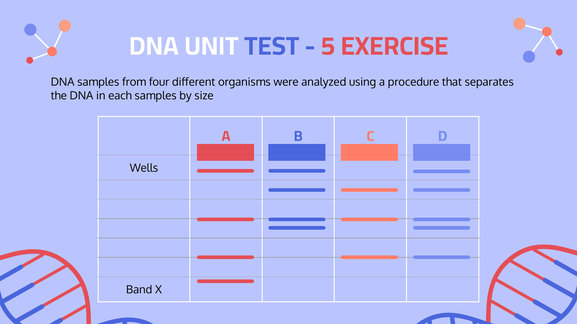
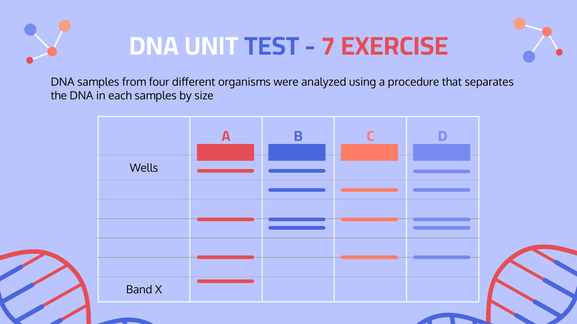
5: 5 -> 7 (328, 46)
